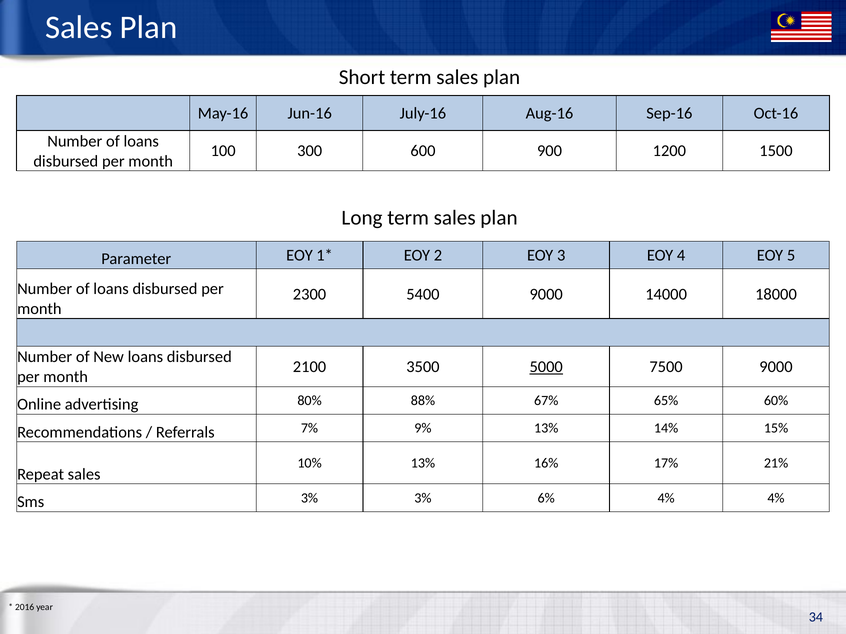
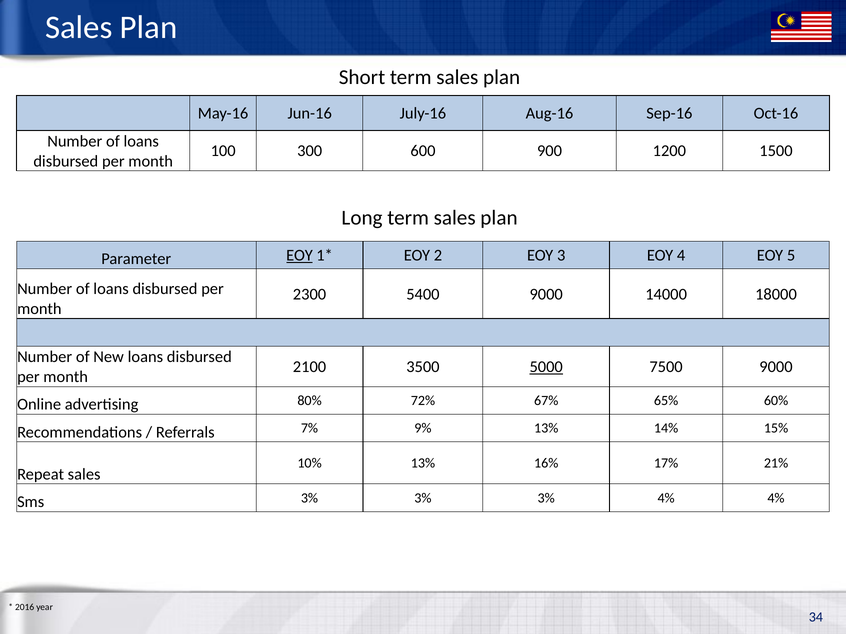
EOY underline: none -> present (299, 256)
88%: 88% -> 72% (423, 401)
3% 3% 6%: 6% -> 3% (546, 498)
